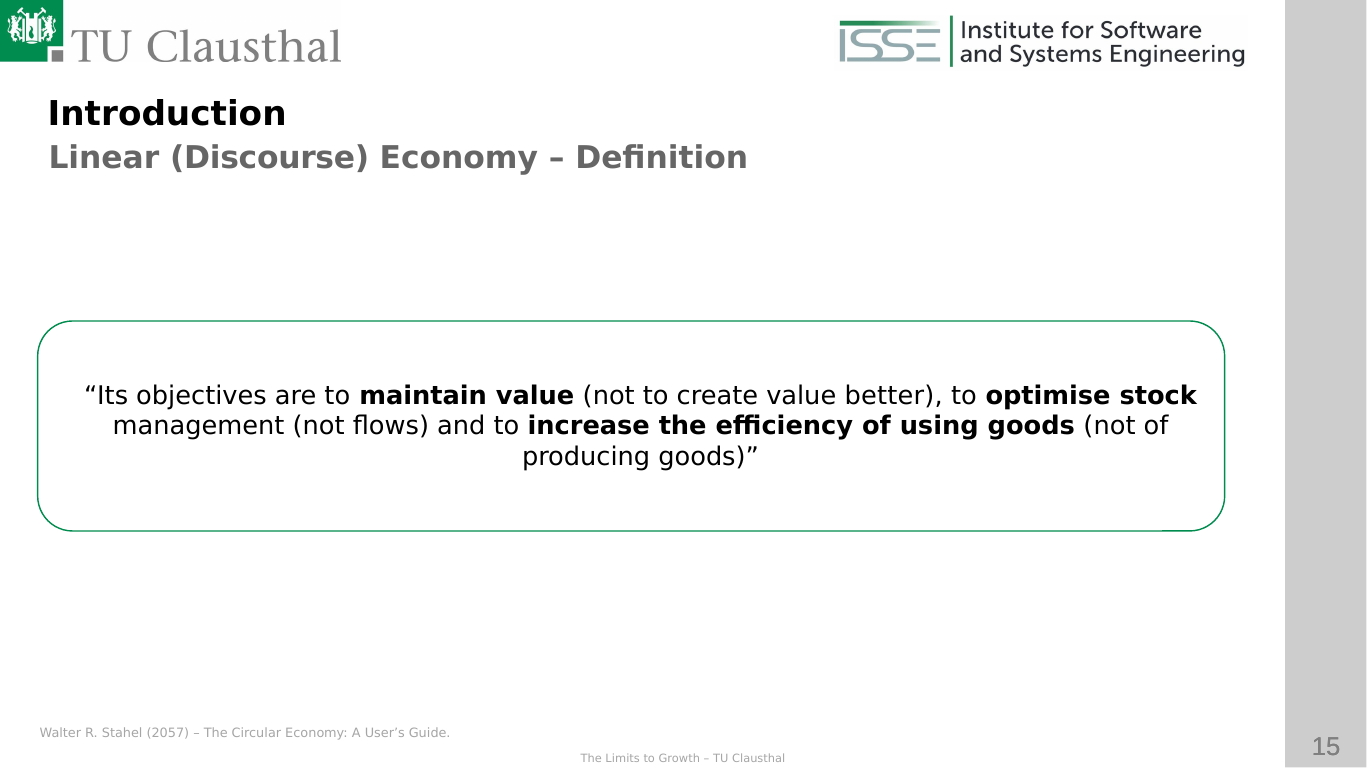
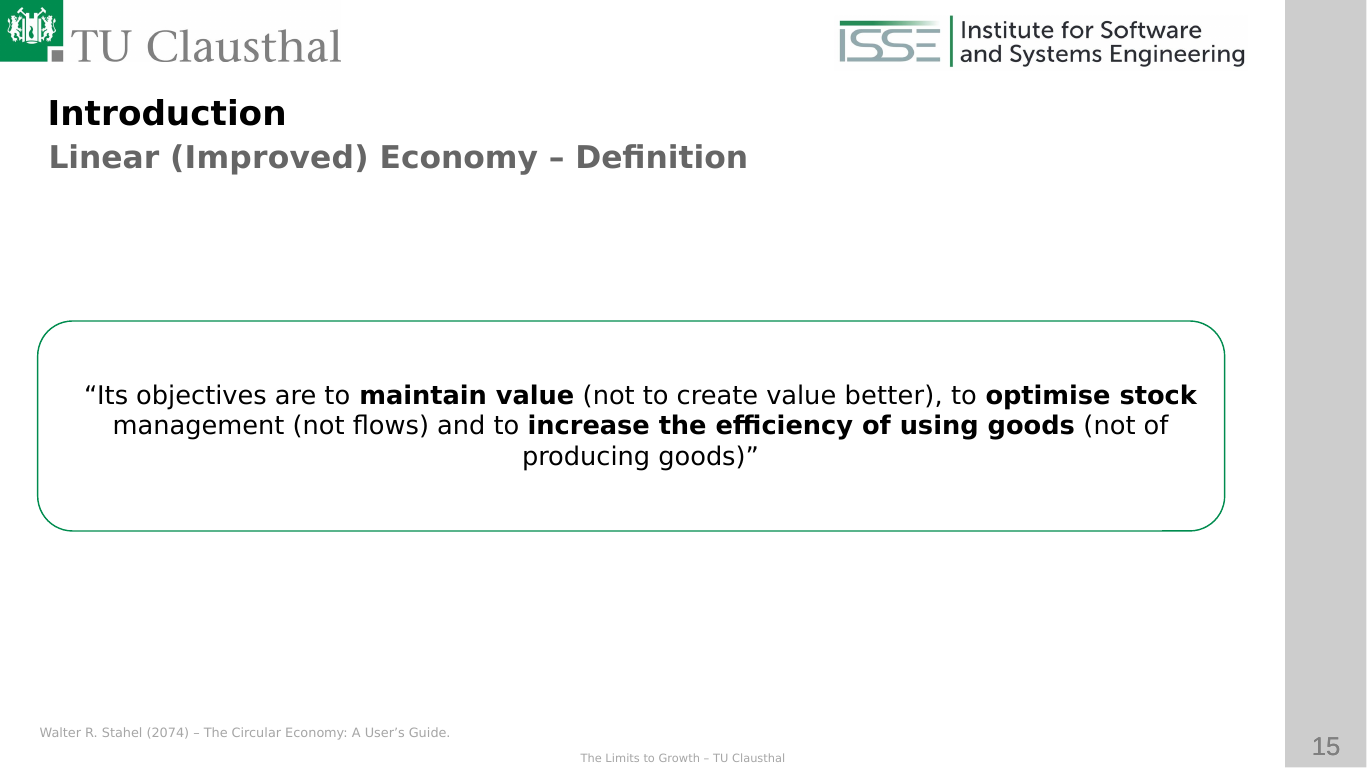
Discourse: Discourse -> Improved (269, 158)
2057: 2057 -> 2074 (168, 734)
